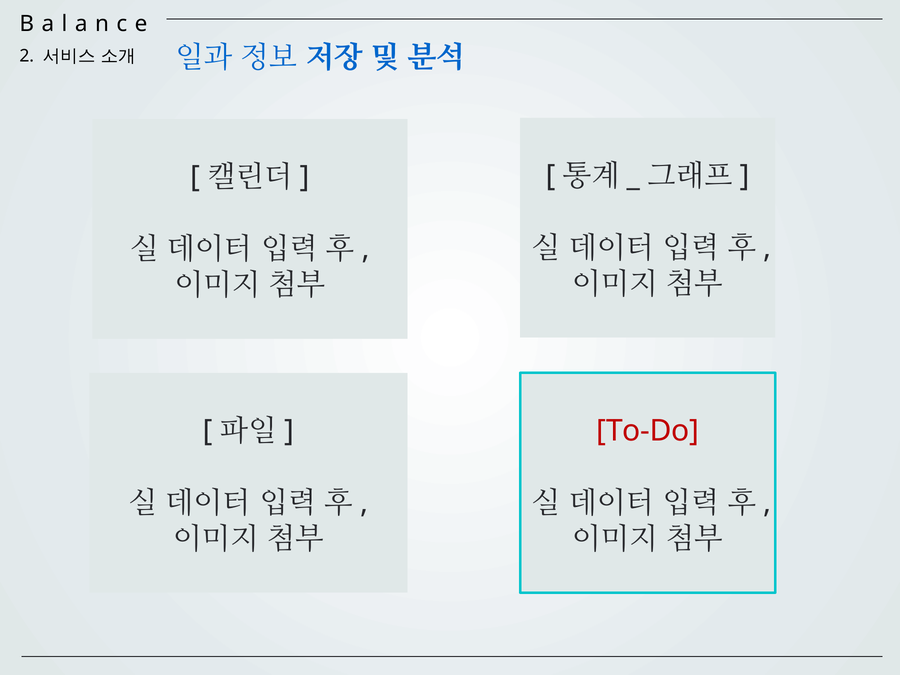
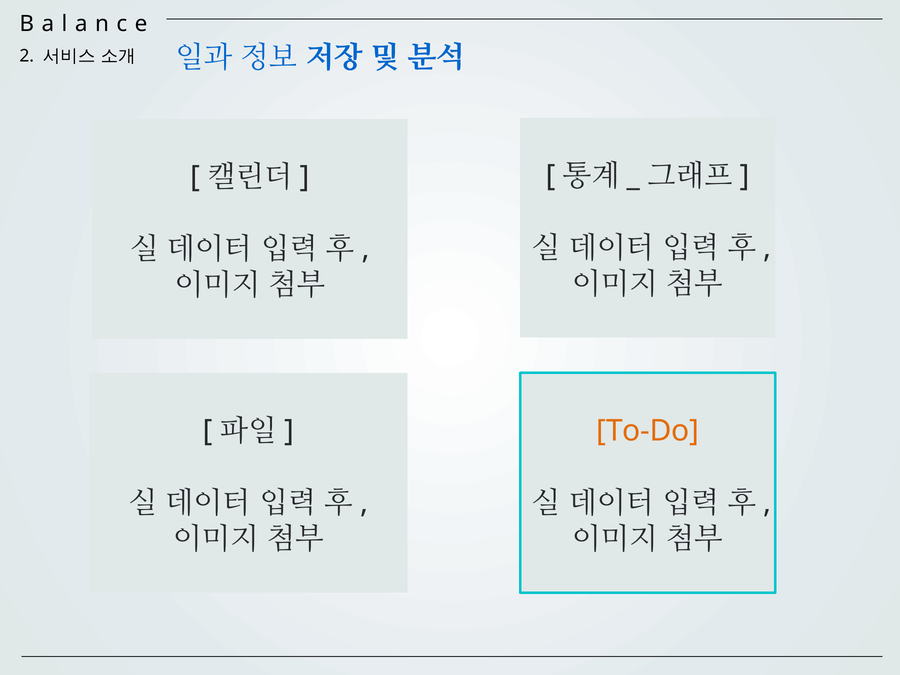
To-Do colour: red -> orange (648, 431)
